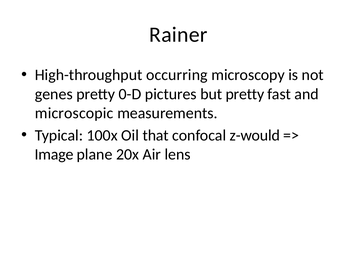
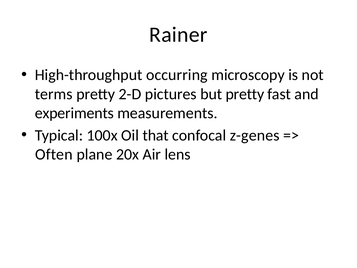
genes: genes -> terms (54, 94)
0-D: 0-D -> 2-D (130, 94)
microscopic: microscopic -> experiments (74, 113)
z-would: z-would -> z-genes (255, 135)
Image: Image -> Often (54, 154)
